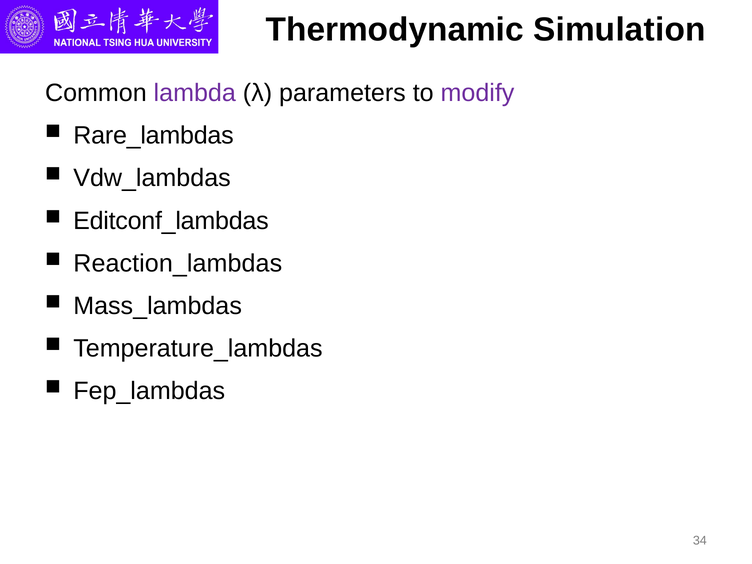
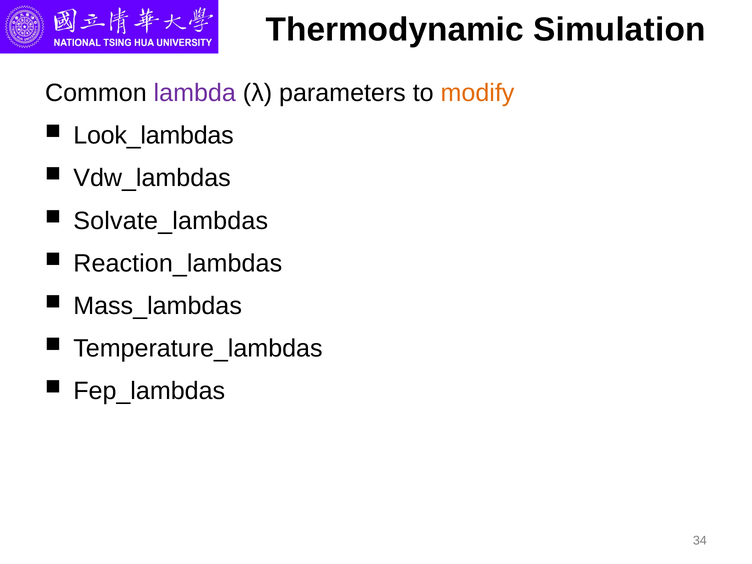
modify colour: purple -> orange (477, 93)
Rare_lambdas: Rare_lambdas -> Look_lambdas (154, 136)
Editconf_lambdas: Editconf_lambdas -> Solvate_lambdas (171, 221)
